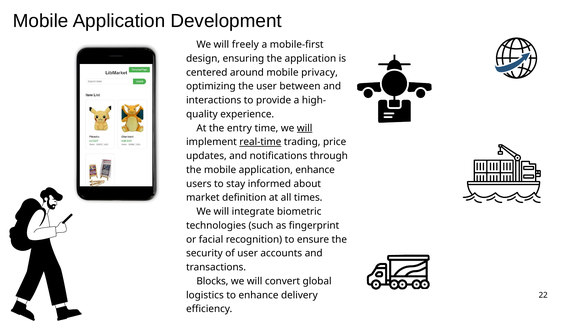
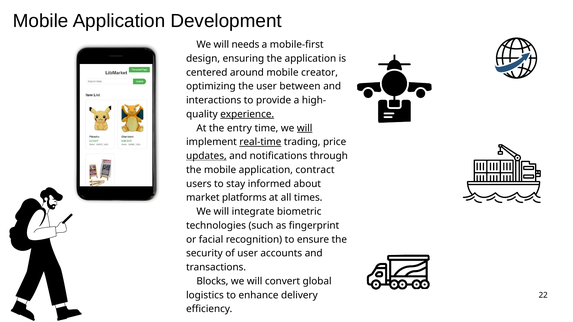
freely: freely -> needs (245, 45)
privacy: privacy -> creator (320, 72)
experience underline: none -> present (247, 114)
updates underline: none -> present (206, 156)
application enhance: enhance -> contract (315, 170)
definition: definition -> platforms (244, 198)
